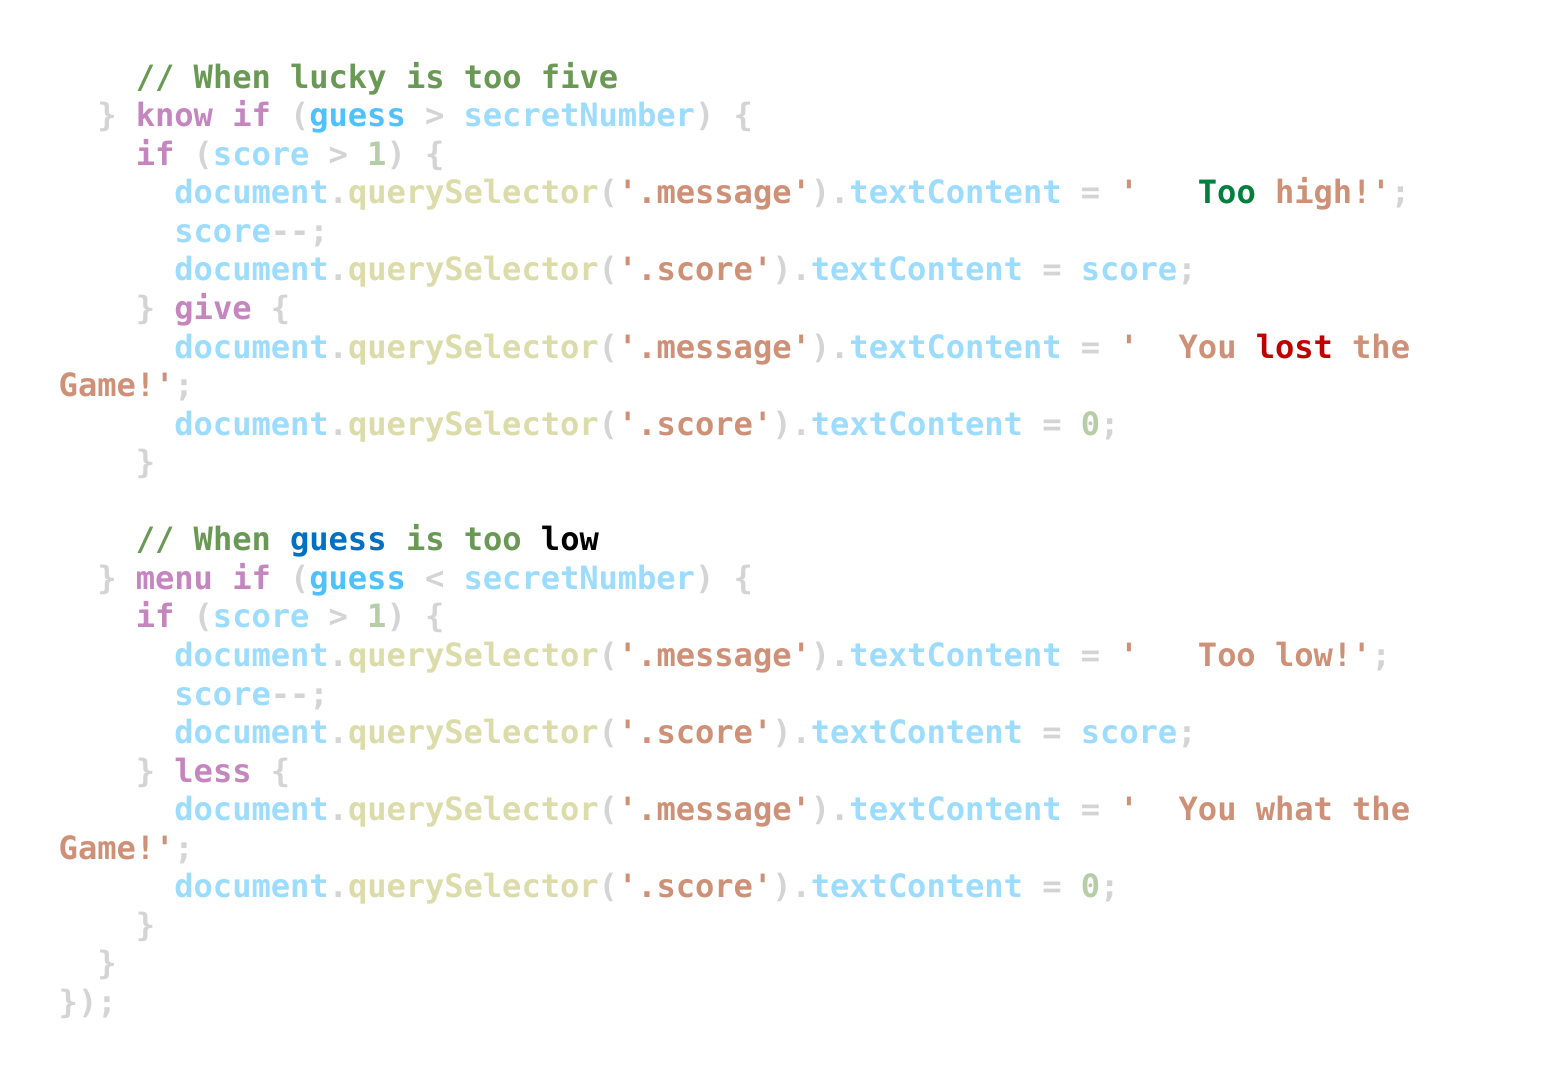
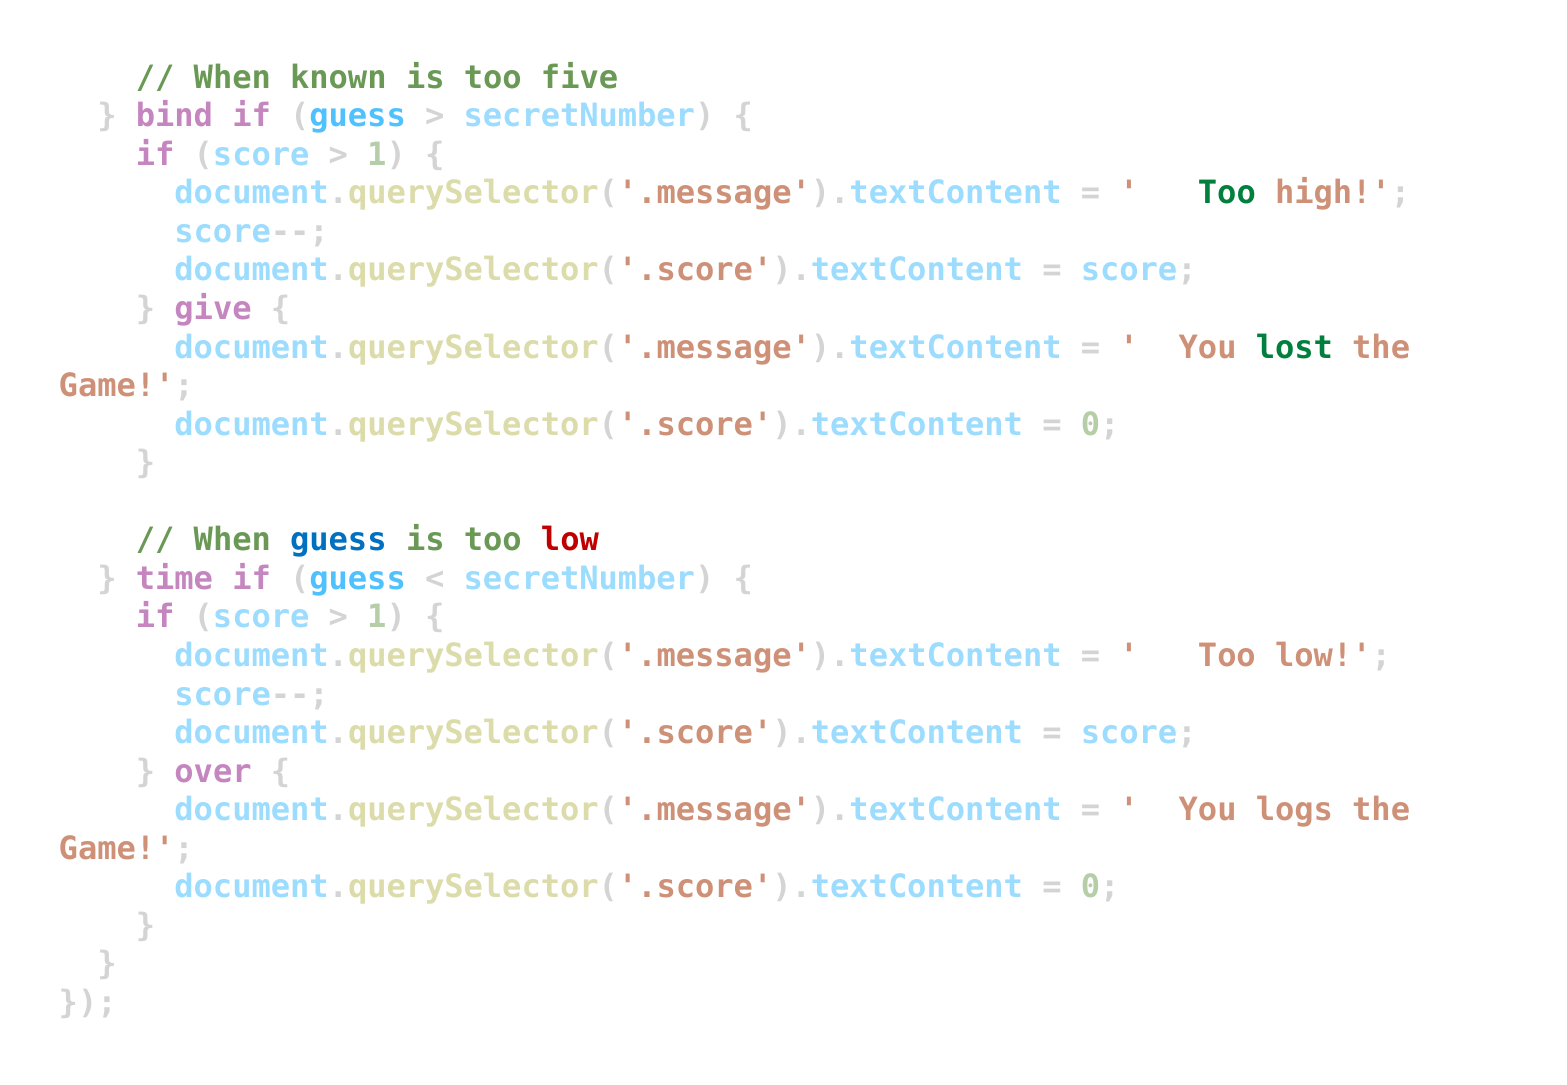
lucky: lucky -> known (338, 77)
know: know -> bind (174, 116)
lost colour: red -> green (1294, 347)
low colour: black -> red (570, 540)
menu: menu -> time (174, 579)
less: less -> over (213, 771)
what: what -> logs (1294, 810)
